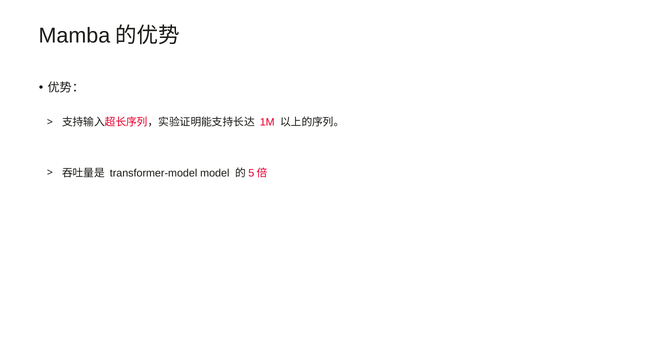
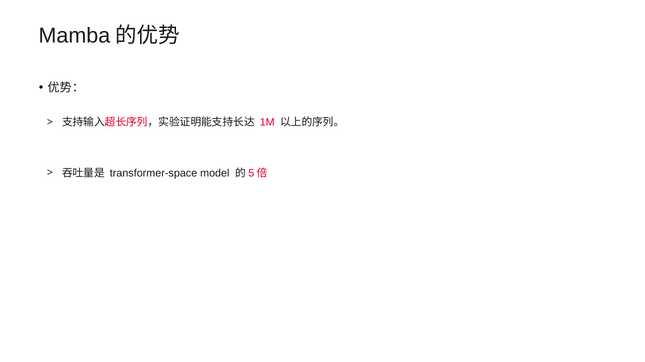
transformer-model: transformer-model -> transformer-space (154, 173)
